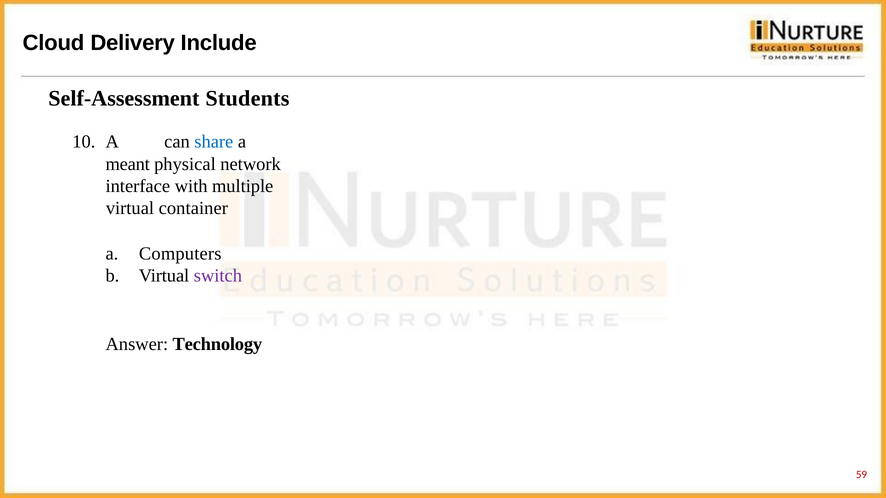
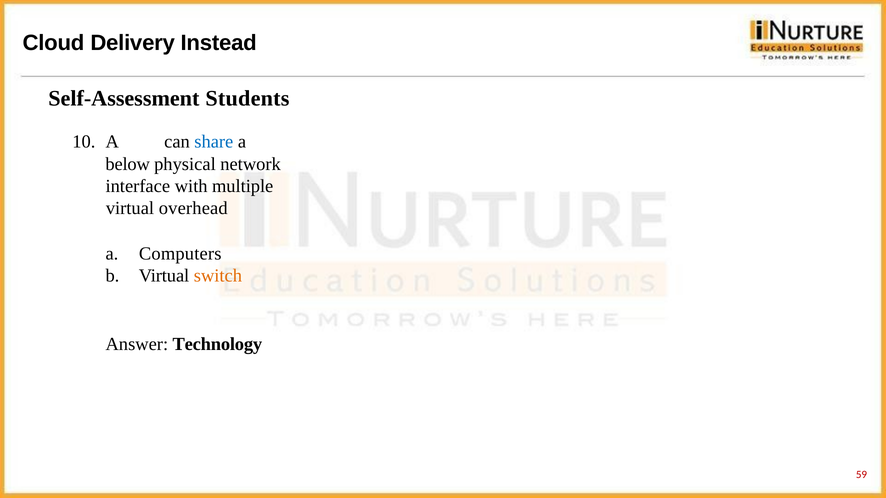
Include: Include -> Instead (219, 43)
meant: meant -> below (128, 164)
container: container -> overhead (193, 208)
switch colour: purple -> orange (218, 276)
